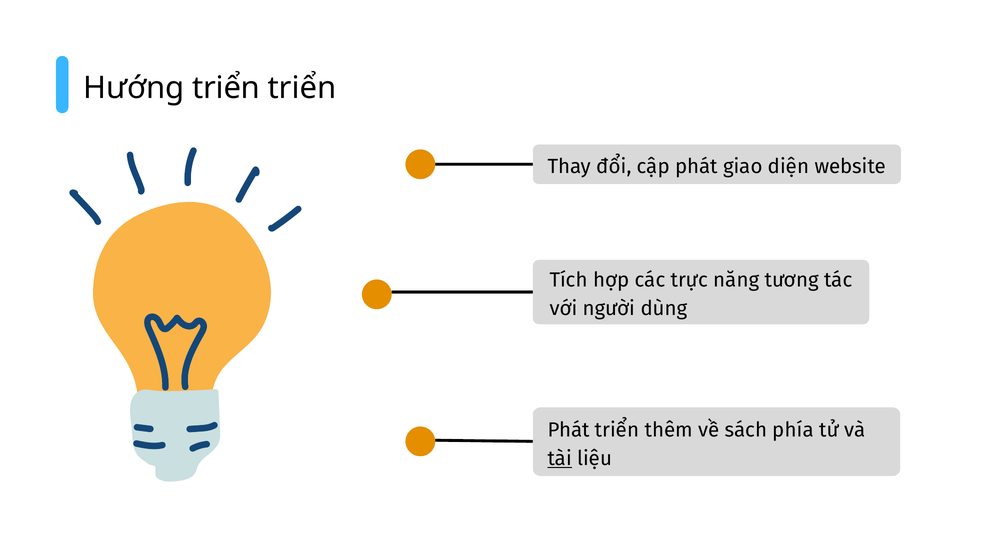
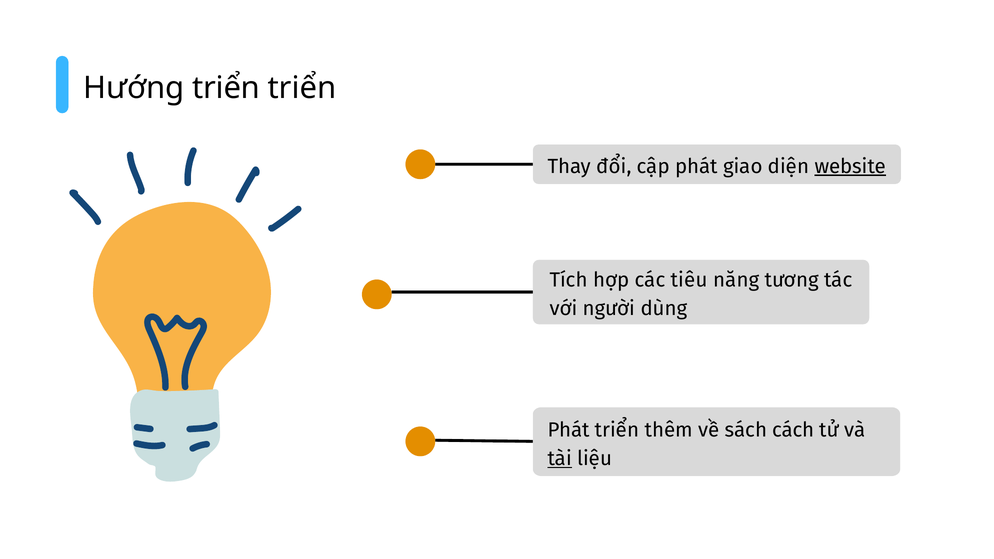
website underline: none -> present (850, 166)
trực: trực -> tiêu (689, 280)
phía: phía -> cách (793, 430)
